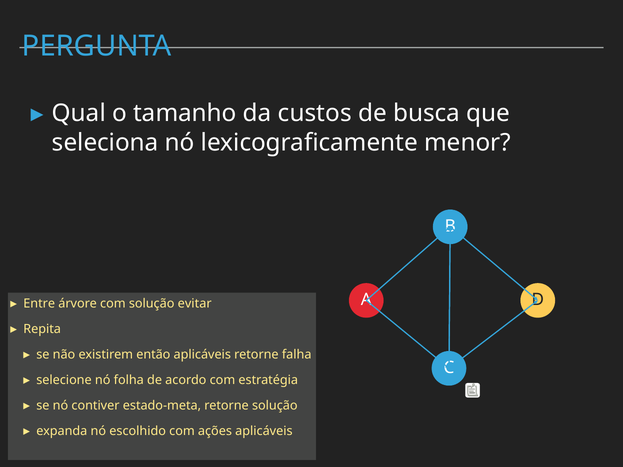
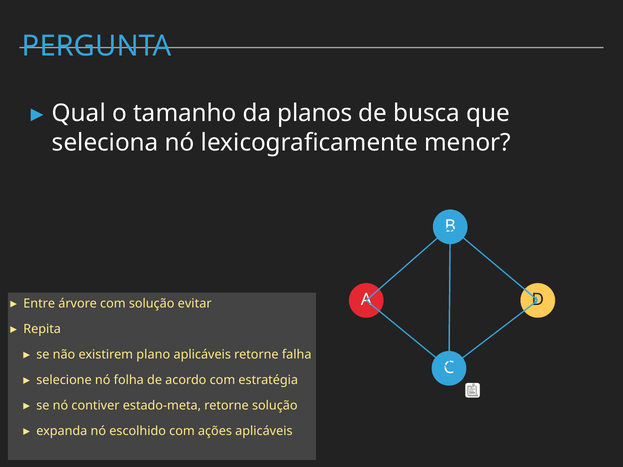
custos: custos -> planos (315, 114)
então: então -> plano (153, 355)
